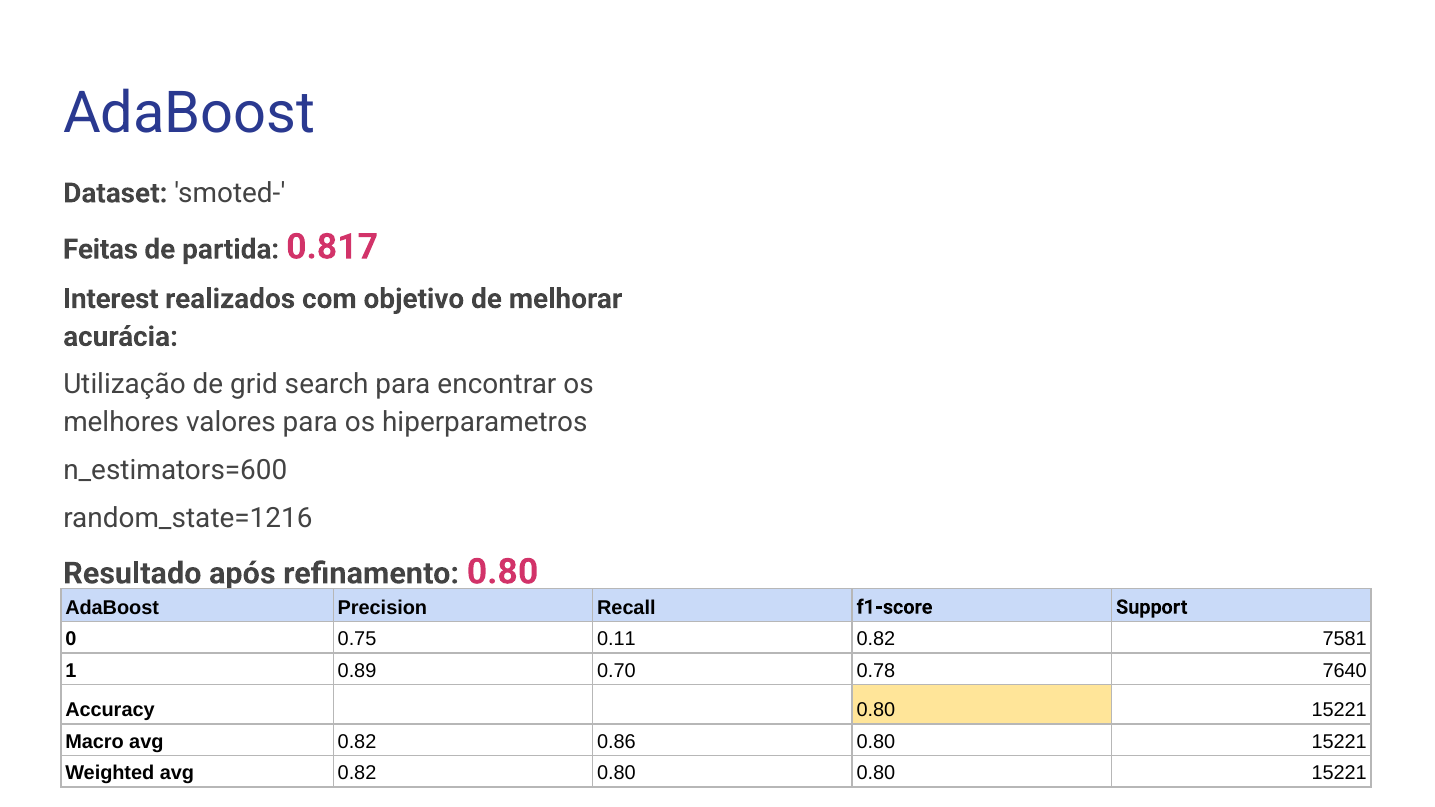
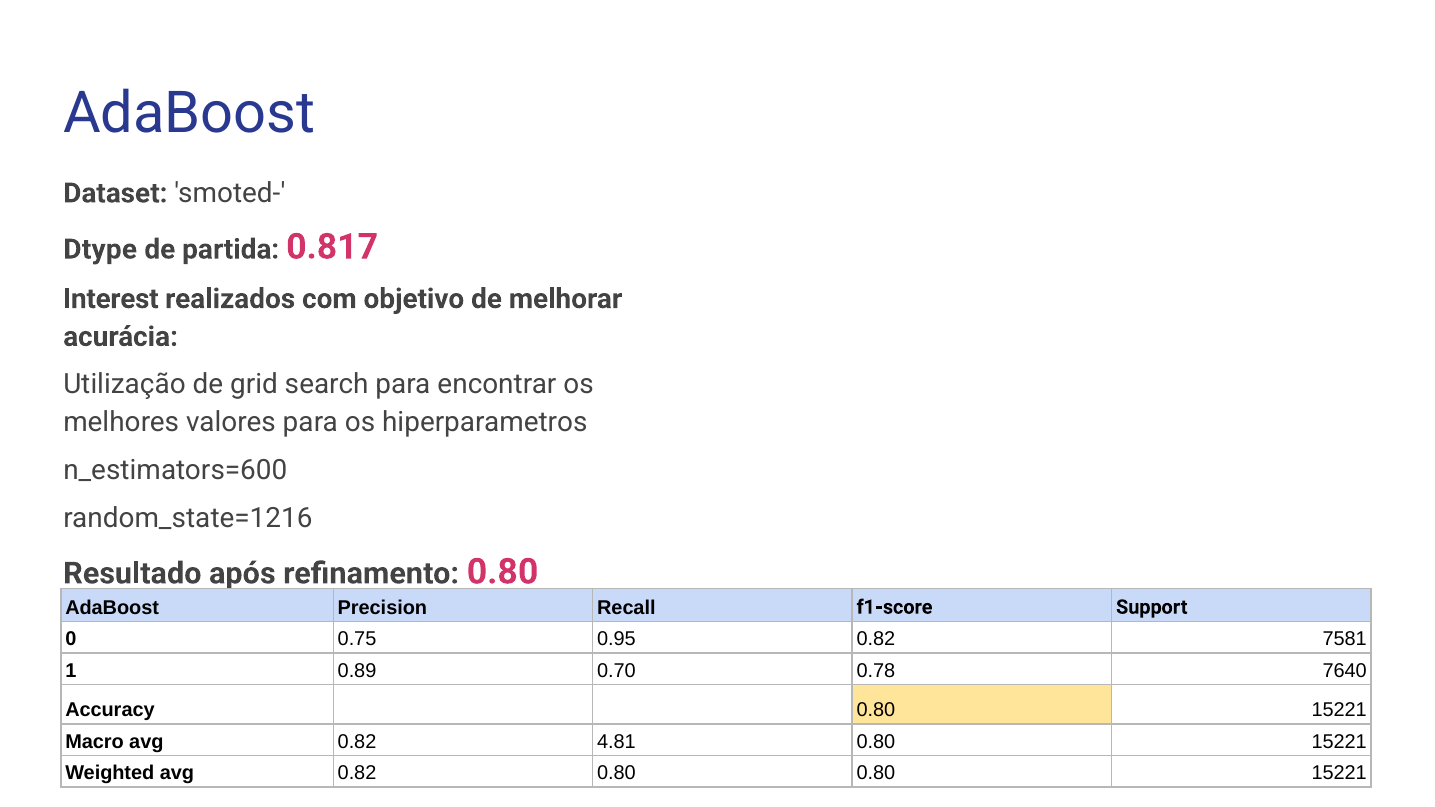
Feitas: Feitas -> Dtype (100, 249)
0.11: 0.11 -> 0.95 (616, 639)
0.86: 0.86 -> 4.81 (616, 742)
